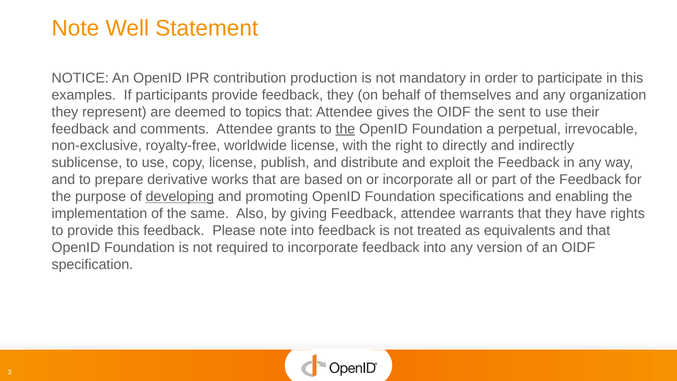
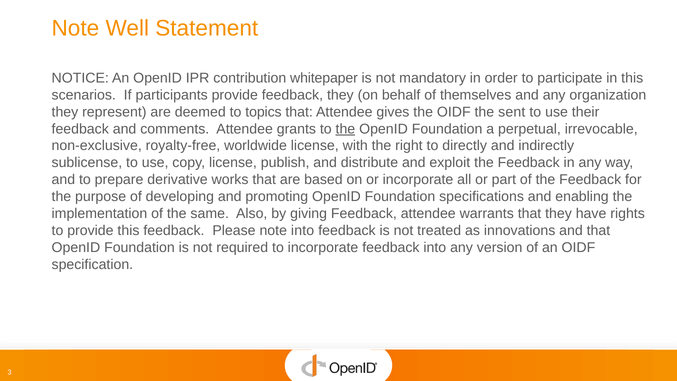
production: production -> whitepaper (324, 78)
examples: examples -> scenarios (84, 95)
developing underline: present -> none (180, 197)
equivalents: equivalents -> innovations (520, 230)
